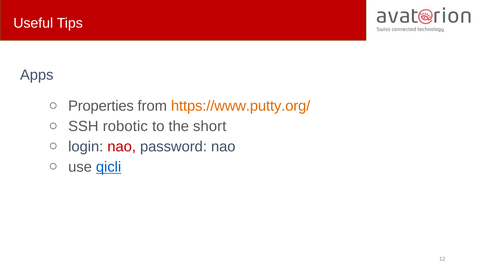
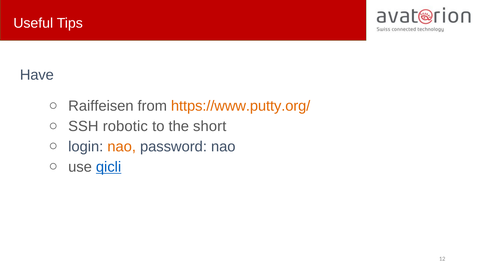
Apps: Apps -> Have (37, 75)
Properties: Properties -> Raiffeisen (101, 106)
nao colour: red -> orange (122, 147)
